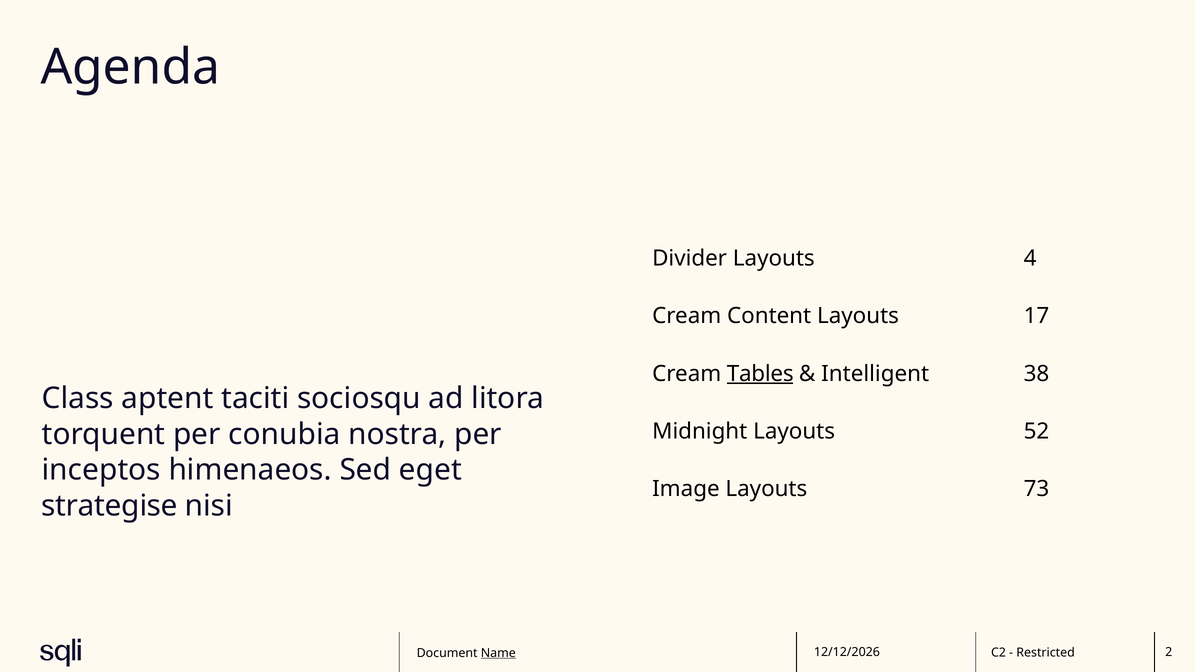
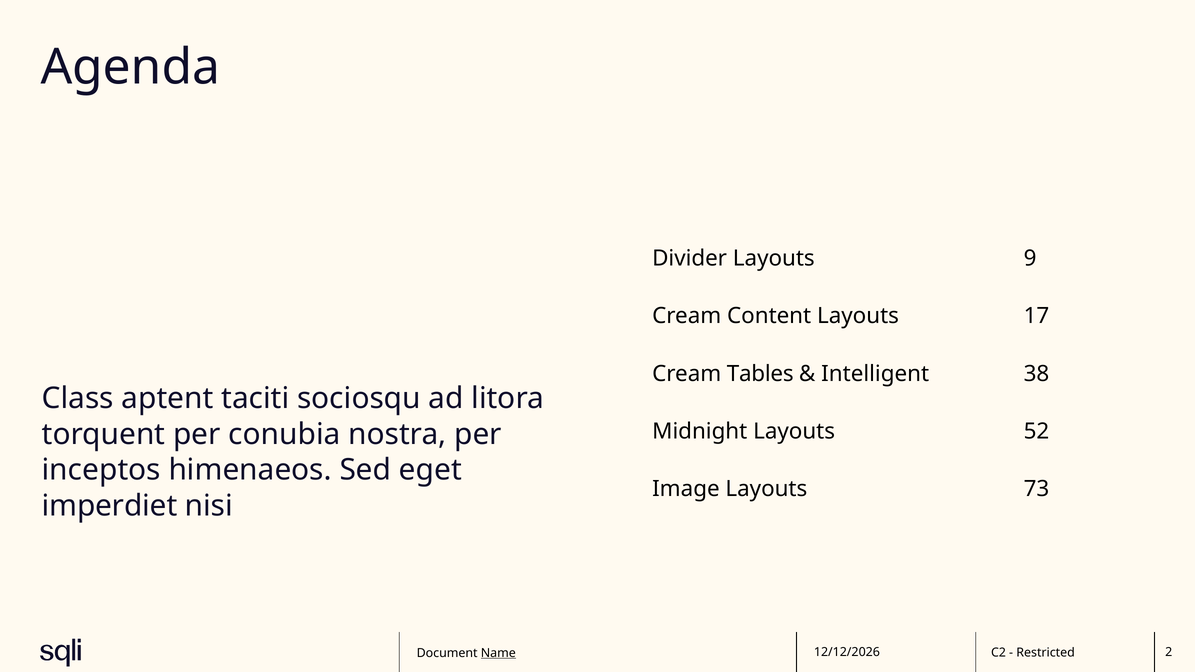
4: 4 -> 9 (1030, 258)
Tables underline: present -> none (760, 374)
strategise: strategise -> imperdiet (110, 506)
